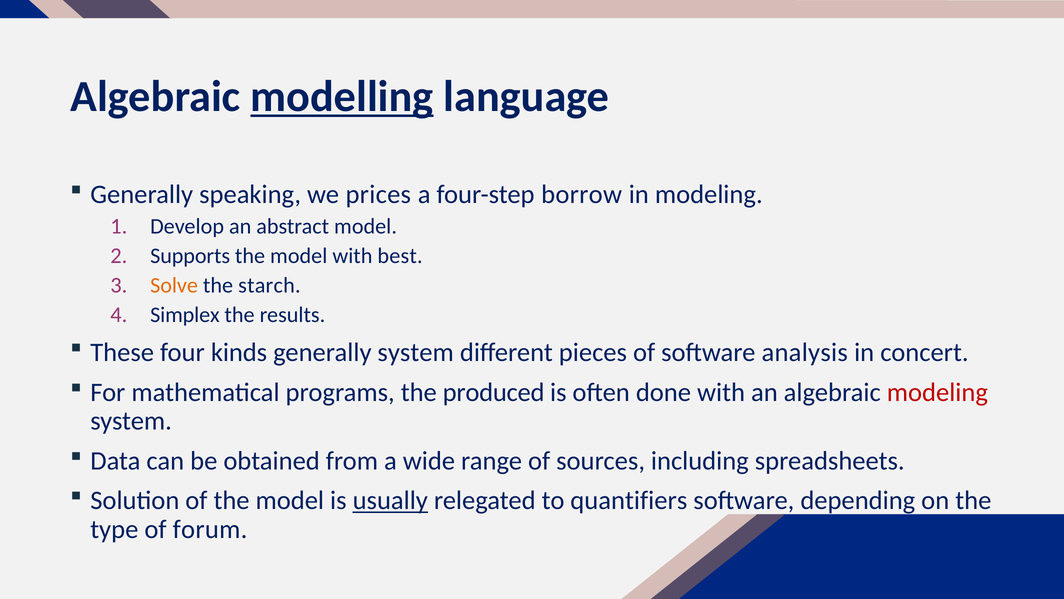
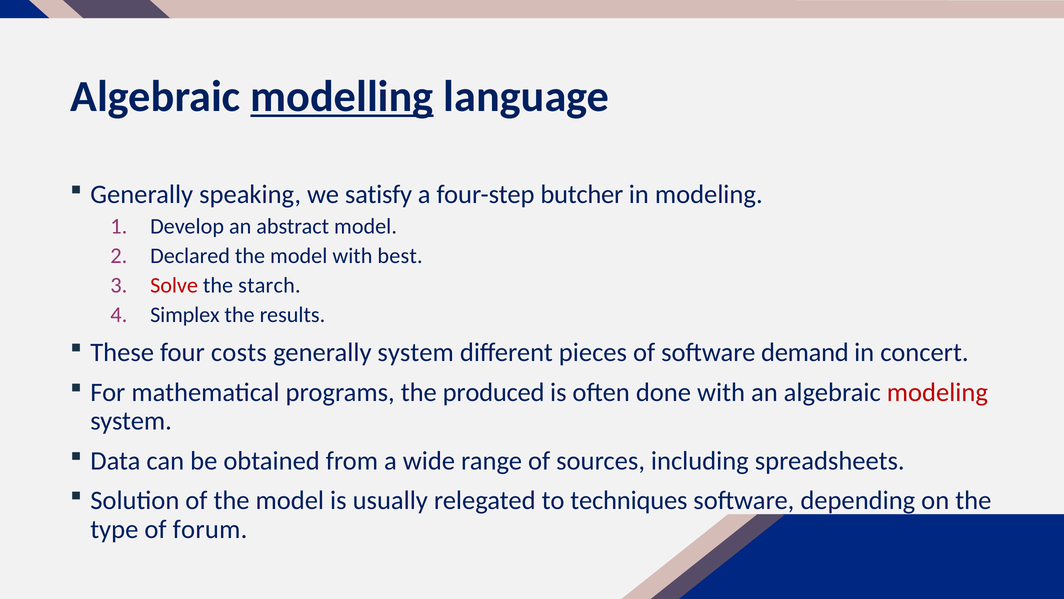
prices: prices -> satisfy (379, 194)
borrow: borrow -> butcher (582, 194)
Supports: Supports -> Declared (190, 256)
Solve colour: orange -> red (174, 285)
kinds: kinds -> costs (239, 352)
analysis: analysis -> demand (805, 352)
usually underline: present -> none (390, 500)
quantifiers: quantifiers -> techniques (629, 500)
